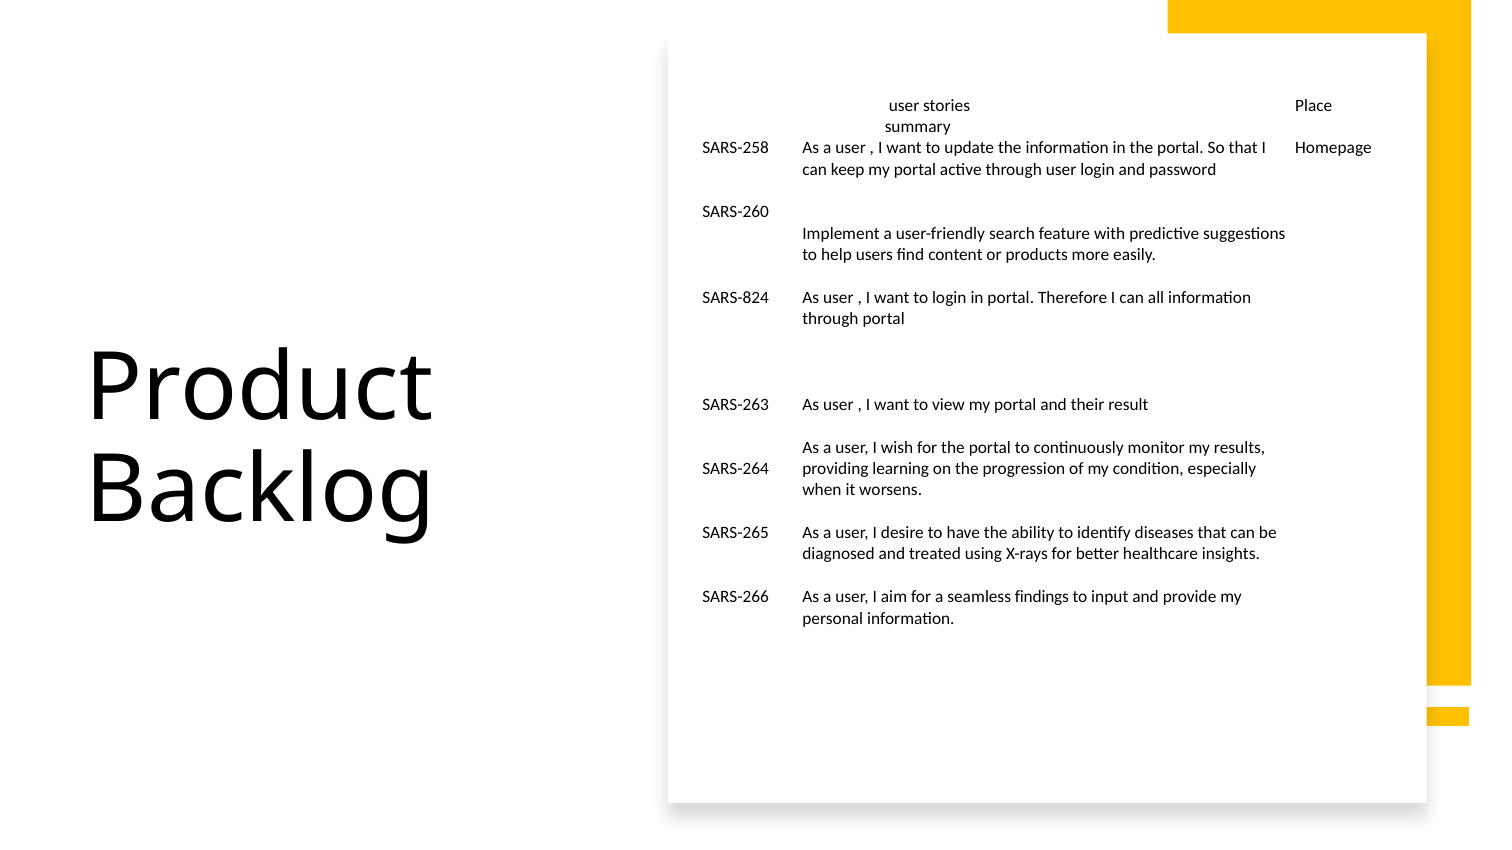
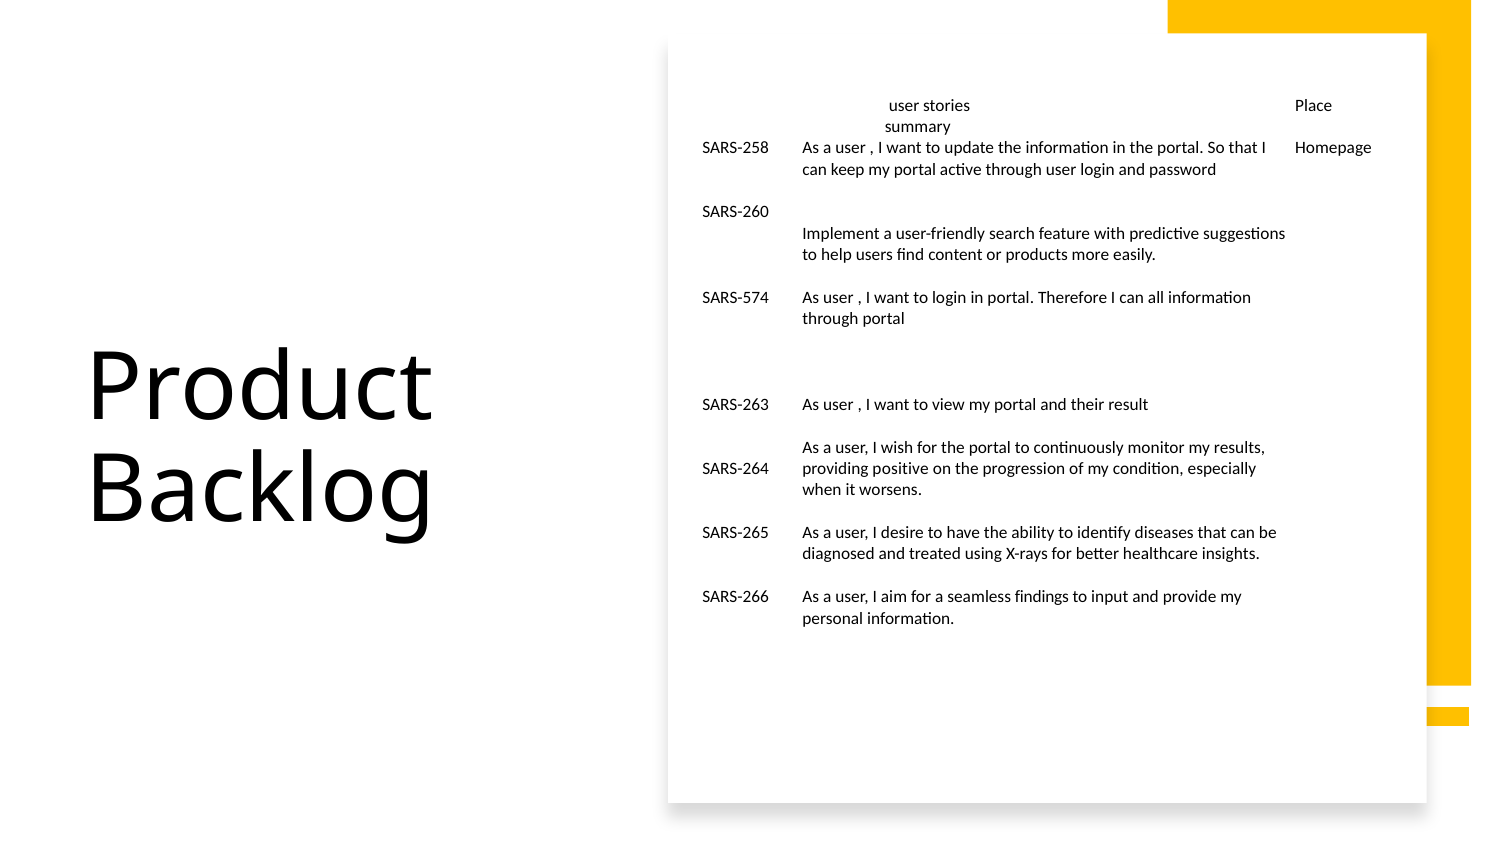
SARS-824: SARS-824 -> SARS-574 (736, 298)
learning: learning -> positive (901, 469)
